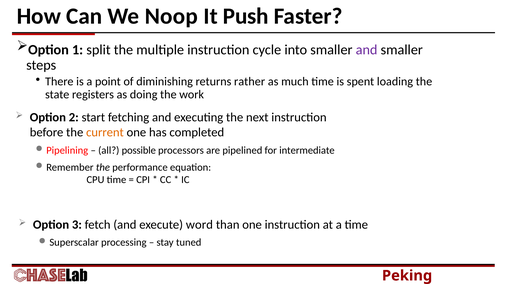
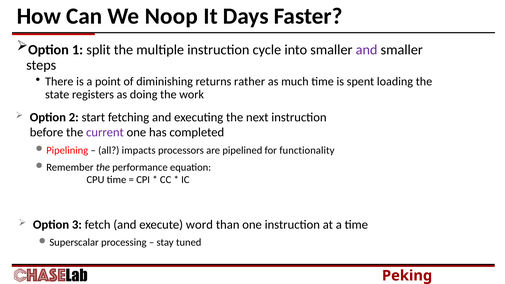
Push: Push -> Days (246, 16)
current colour: orange -> purple (105, 132)
possible: possible -> impacts (139, 150)
intermediate: intermediate -> functionality (307, 150)
